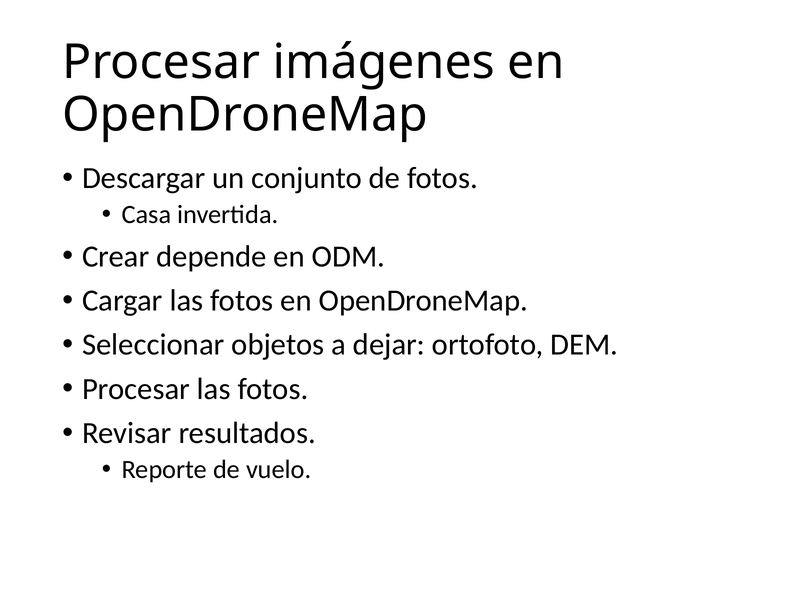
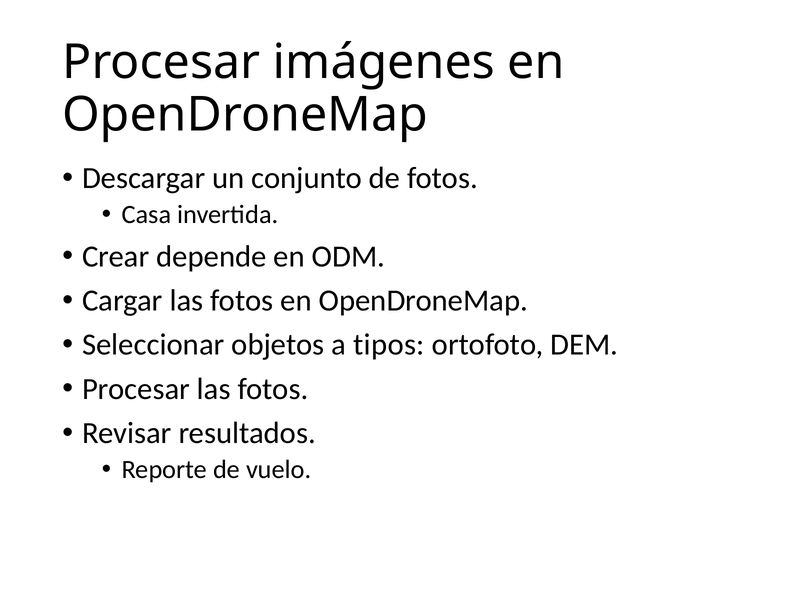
dejar: dejar -> tipos (389, 345)
